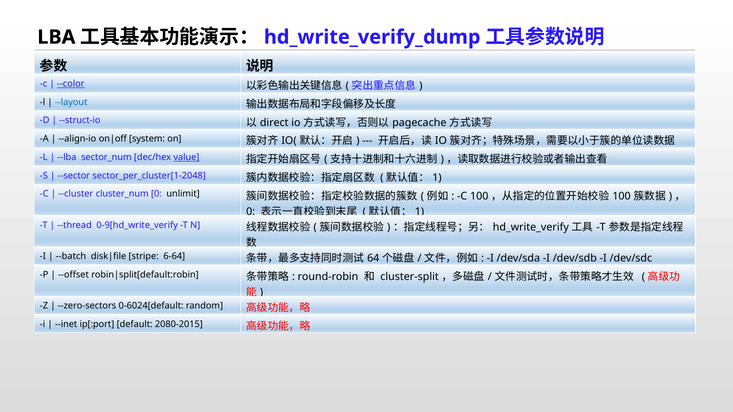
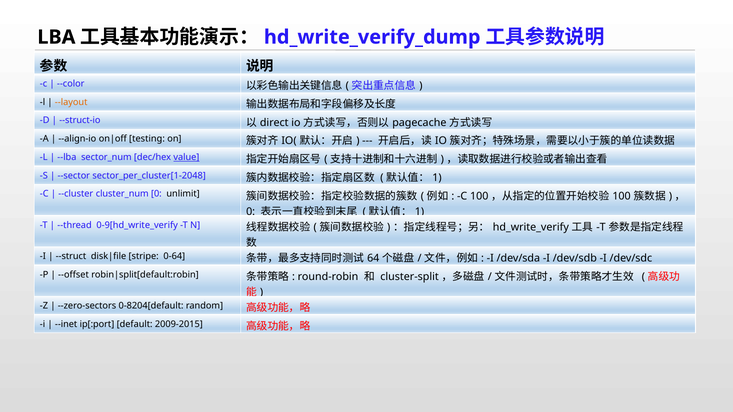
--color underline: present -> none (71, 84)
--layout colour: blue -> orange (71, 102)
system: system -> testing (147, 139)
--batch: --batch -> --struct (71, 256)
6-64: 6-64 -> 0-64 (174, 256)
0-6024[default: 0-6024[default -> 0-8204[default (151, 306)
2080-2015: 2080-2015 -> 2009-2015 (179, 324)
